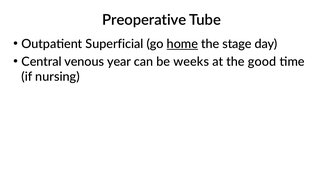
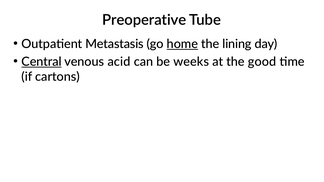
Superficial: Superficial -> Metastasis (114, 44)
stage: stage -> lining (237, 44)
Central underline: none -> present (42, 62)
year: year -> acid (119, 62)
nursing: nursing -> cartons (57, 77)
